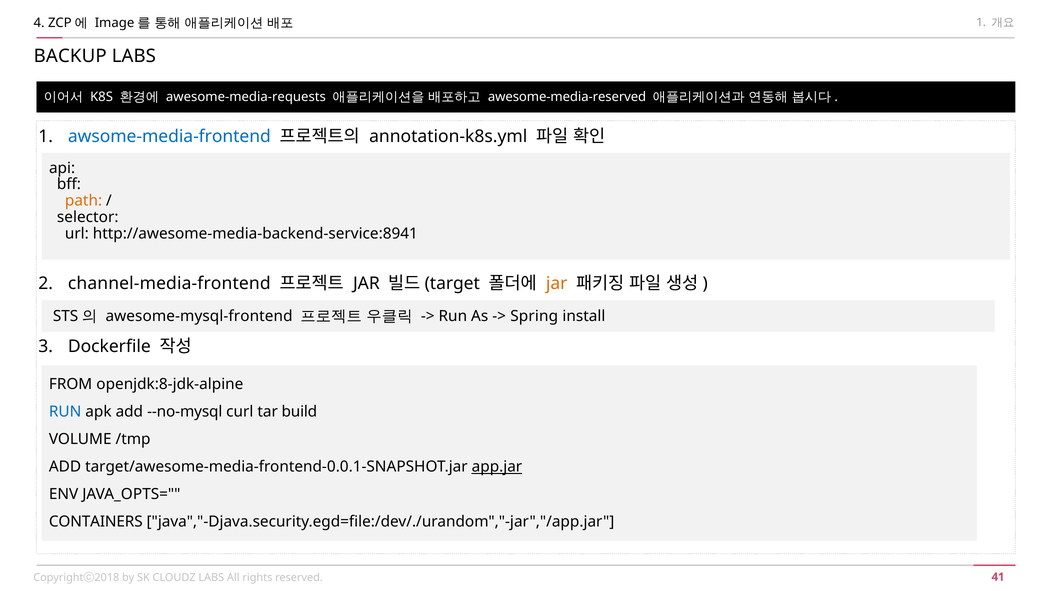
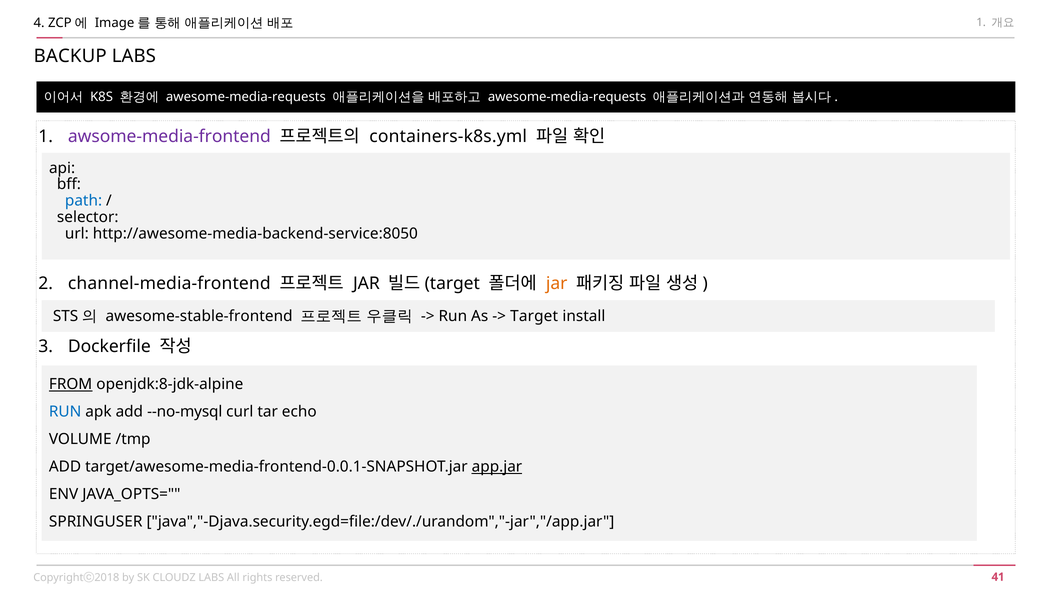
awesome-media-reserved: awesome-media-reserved -> awesome-media-requests (567, 97)
awsome-media-frontend colour: blue -> purple (169, 137)
annotation-k8s.yml: annotation-k8s.yml -> containers-k8s.yml (448, 137)
path colour: orange -> blue (84, 201)
http://awesome-media-backend-service:8941: http://awesome-media-backend-service:8941 -> http://awesome-media-backend-service:8050 (255, 234)
awesome-mysql-frontend: awesome-mysql-frontend -> awesome-stable-frontend (199, 316)
Spring: Spring -> Target (534, 316)
FROM underline: none -> present (71, 384)
build: build -> echo (299, 412)
CONTAINERS: CONTAINERS -> SPRINGUSER (96, 522)
